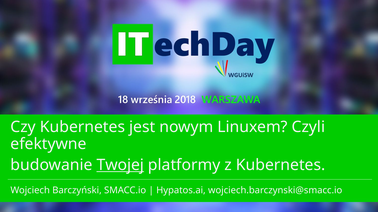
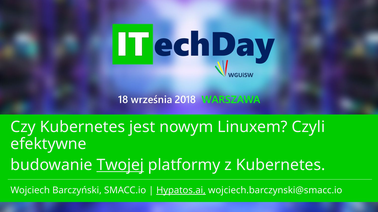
Hypatos.ai underline: none -> present (181, 191)
